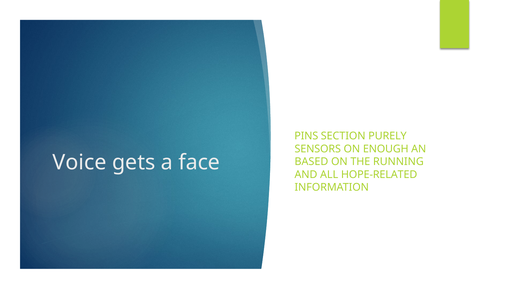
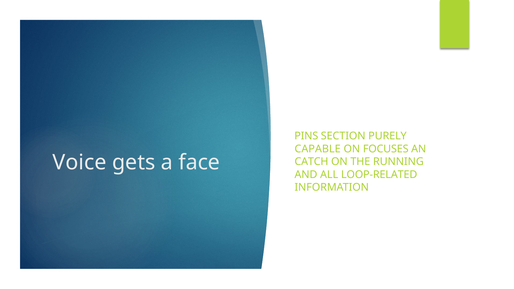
SENSORS: SENSORS -> CAPABLE (318, 149)
ENOUGH: ENOUGH -> FOCUSES (386, 149)
BASED: BASED -> CATCH (311, 162)
HOPE-RELATED: HOPE-RELATED -> LOOP-RELATED (379, 175)
